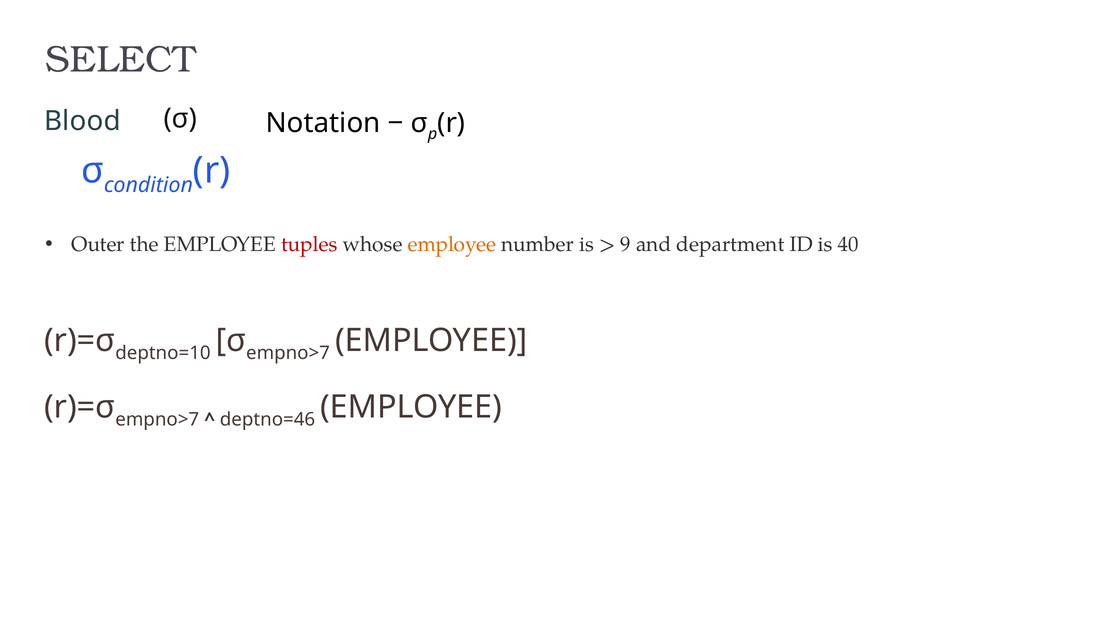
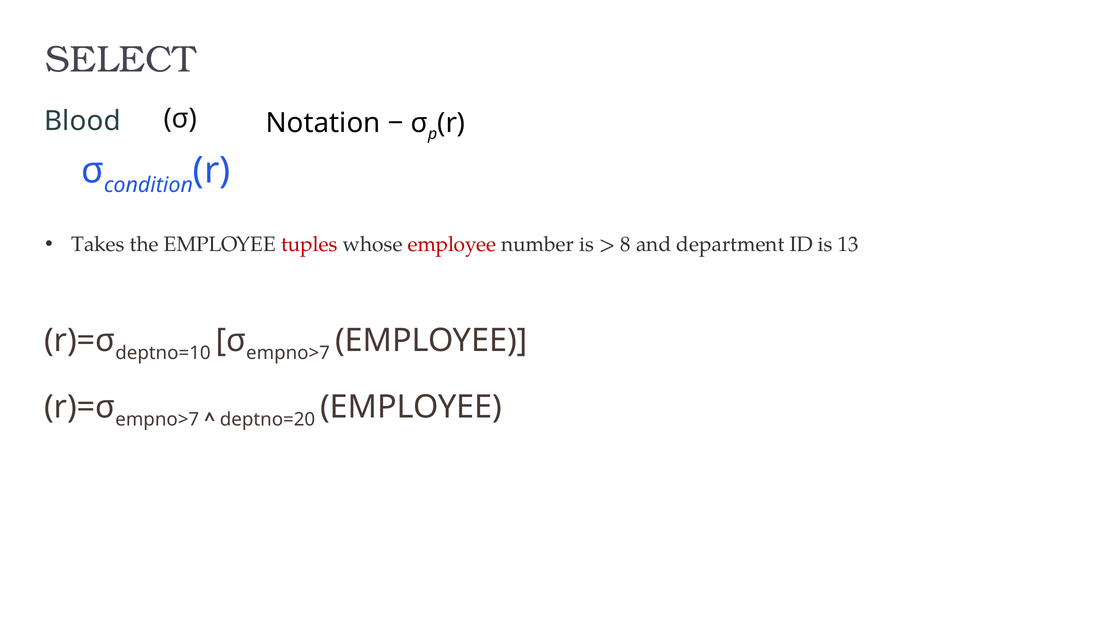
Outer: Outer -> Takes (98, 245)
employee colour: orange -> red (452, 245)
9: 9 -> 8 (626, 245)
40: 40 -> 13 (848, 245)
deptno=46: deptno=46 -> deptno=20 (268, 420)
